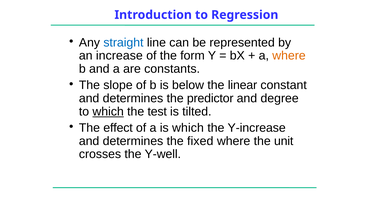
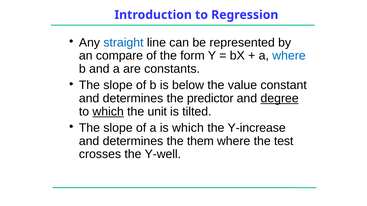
increase: increase -> compare (119, 56)
where colour: orange -> blue (289, 56)
linear: linear -> value (242, 85)
degree underline: none -> present (280, 99)
test: test -> unit (157, 112)
effect: effect -> slope (118, 128)
fixed: fixed -> them (200, 141)
unit: unit -> test (284, 141)
